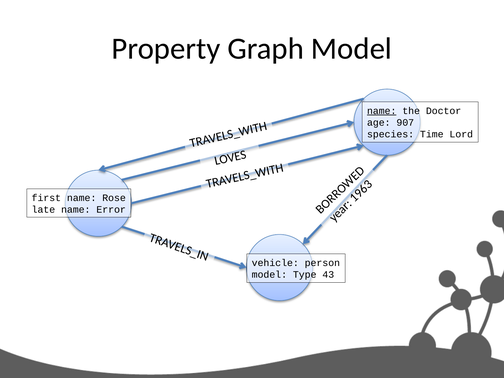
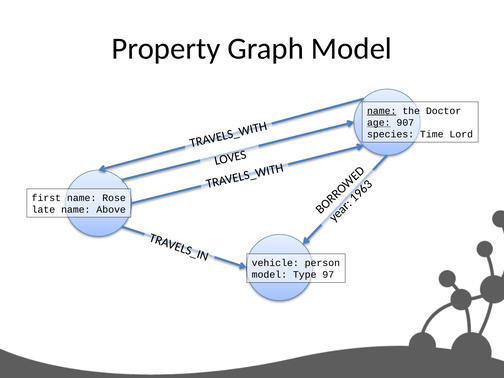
age underline: none -> present (379, 123)
Error: Error -> Above (111, 210)
43: 43 -> 97 (328, 275)
